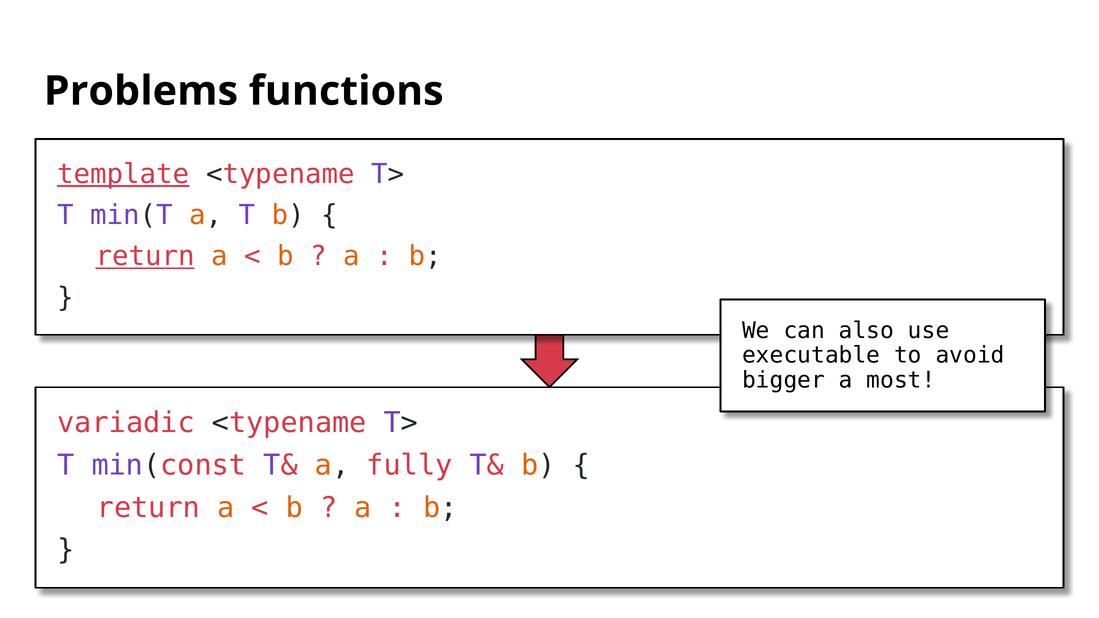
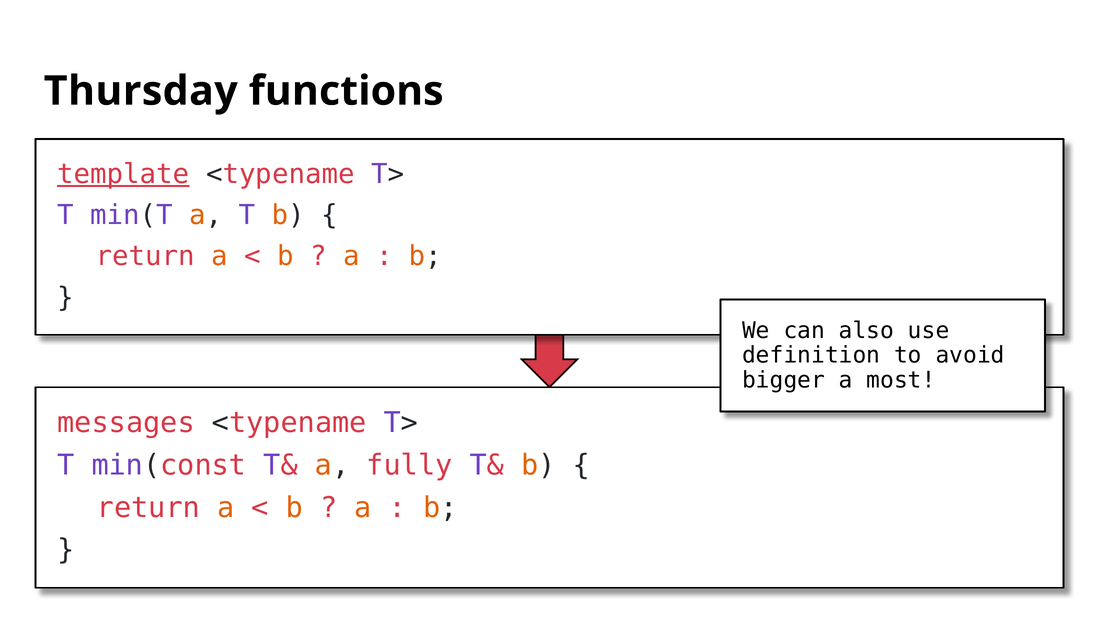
Problems: Problems -> Thursday (141, 91)
return underline: present -> none (145, 256)
executable: executable -> definition (811, 355)
variadic: variadic -> messages (126, 423)
